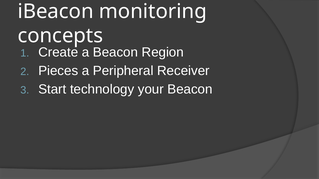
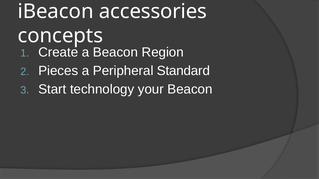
monitoring: monitoring -> accessories (153, 11)
Receiver: Receiver -> Standard (183, 71)
